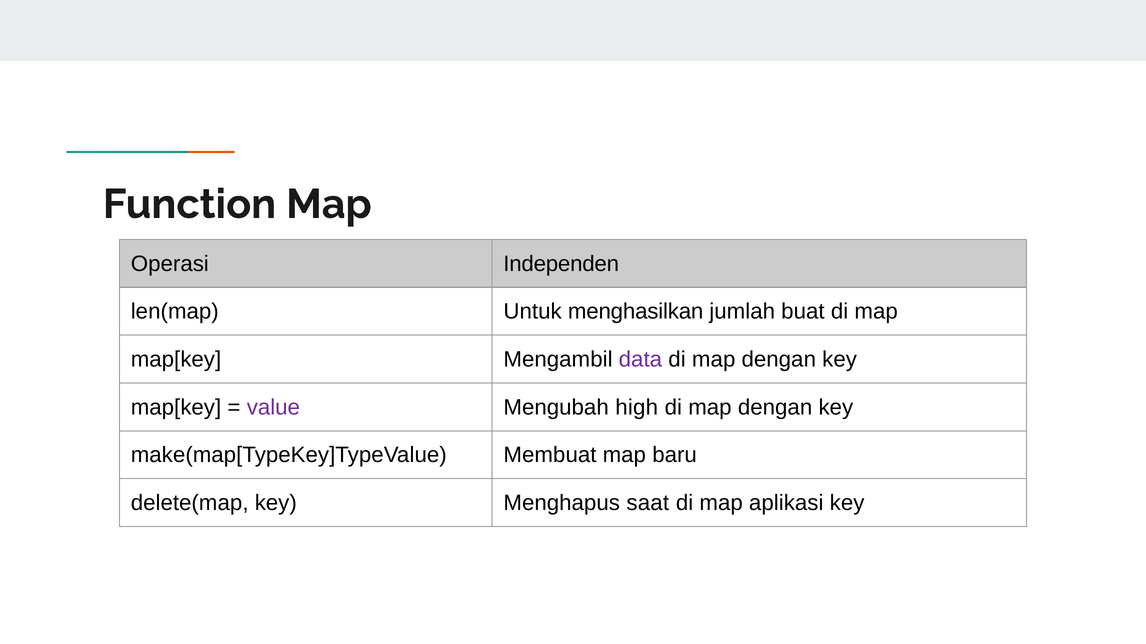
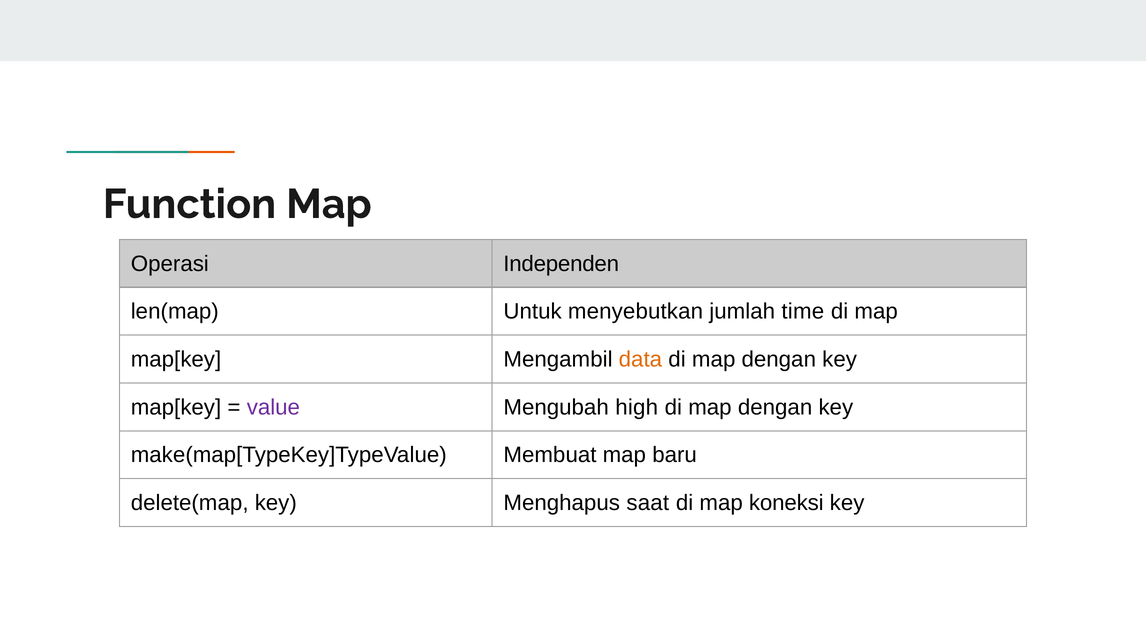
menghasilkan: menghasilkan -> menyebutkan (636, 312)
buat: buat -> time (803, 312)
data colour: purple -> orange (640, 360)
aplikasi: aplikasi -> koneksi (786, 504)
